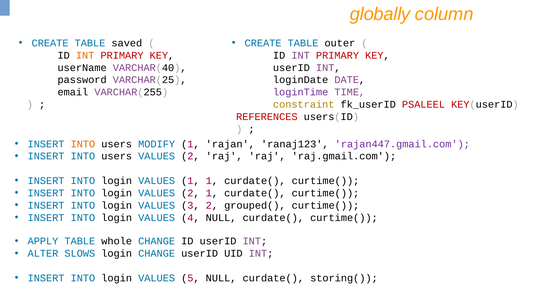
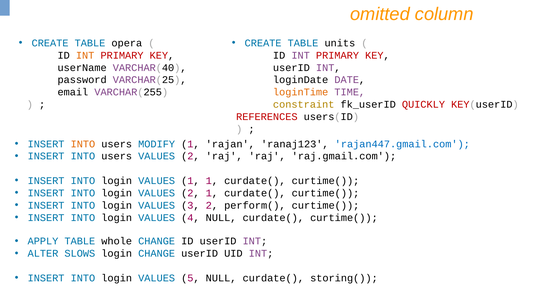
globally: globally -> omitted (380, 14)
saved: saved -> opera (127, 43)
outer: outer -> units (340, 43)
loginTime colour: purple -> orange (301, 92)
PSALEEL: PSALEEL -> QUICKLY (423, 105)
rajan447.gmail.com colour: purple -> blue (402, 144)
grouped(: grouped( -> perform( (255, 205)
